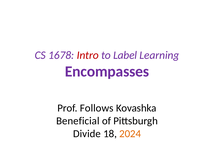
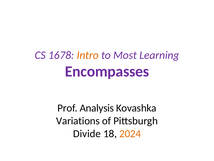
Intro colour: red -> orange (88, 55)
Label: Label -> Most (125, 55)
Follows: Follows -> Analysis (97, 108)
Beneficial: Beneficial -> Variations (78, 120)
